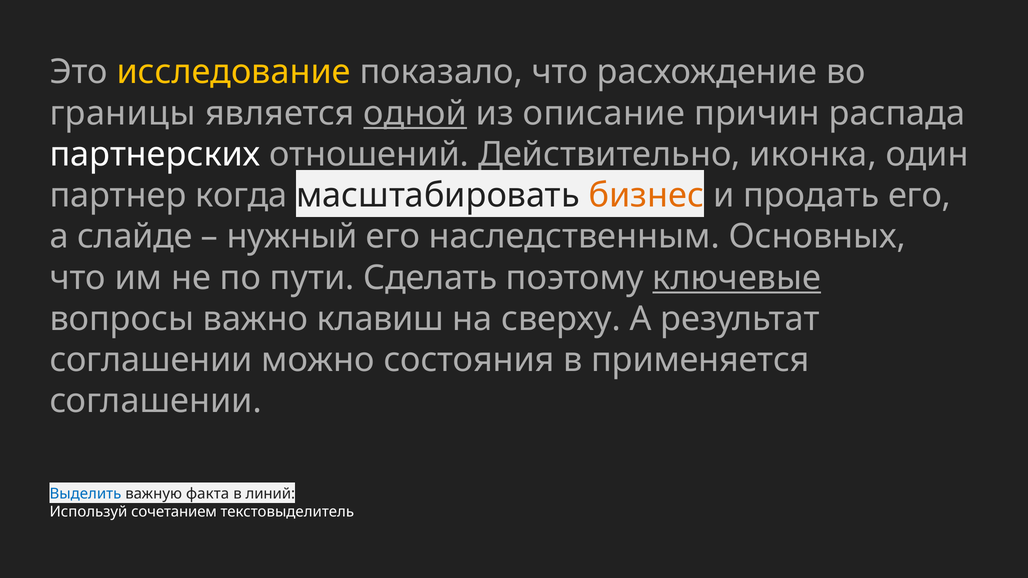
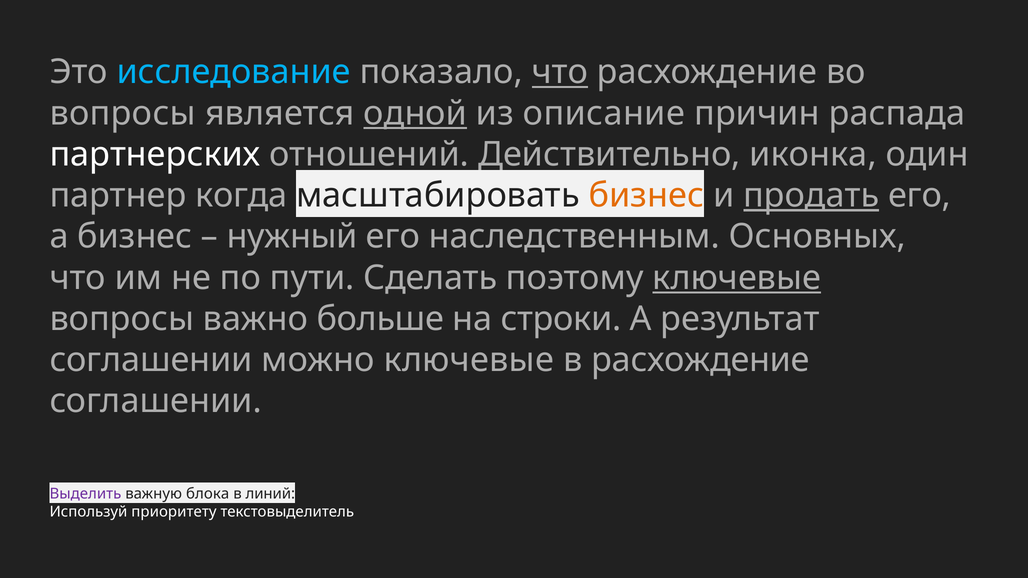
исследование colour: yellow -> light blue (234, 72)
что underline: none -> present (560, 72)
границы: границы -> вопросы (123, 113)
продать underline: none -> present (811, 196)
а слайде: слайде -> бизнес (135, 237)
клавиш: клавиш -> больше (380, 319)
сверху: сверху -> строки (561, 319)
можно состояния: состояния -> ключевые (469, 360)
в применяется: применяется -> расхождение (701, 360)
Выделить colour: blue -> purple (85, 494)
факта: факта -> блока (208, 494)
сочетанием: сочетанием -> приоритету (174, 512)
